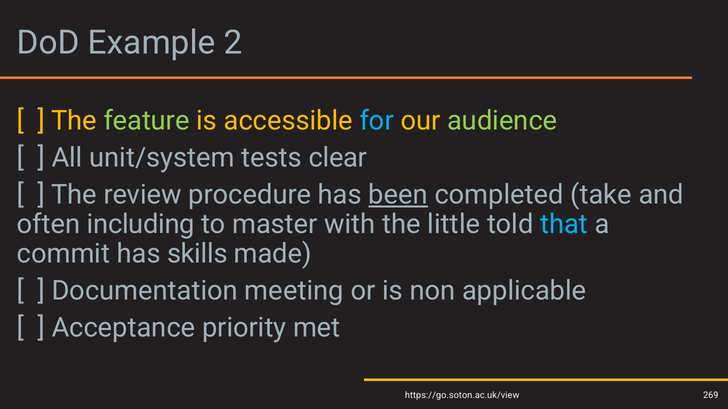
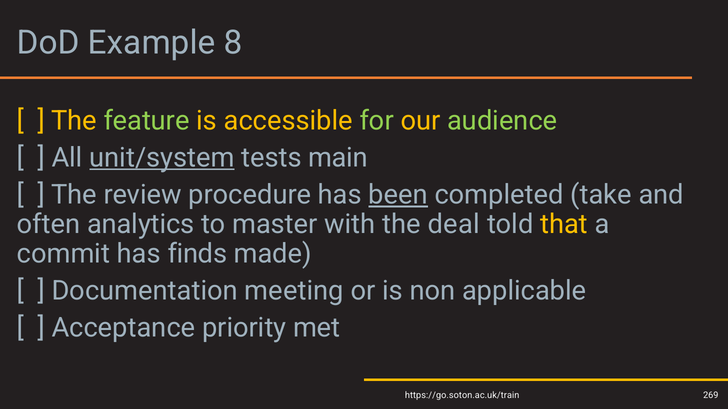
2: 2 -> 8 (233, 43)
for colour: light blue -> light green (377, 121)
unit/system underline: none -> present (162, 158)
clear: clear -> main (338, 158)
including: including -> analytics (141, 224)
little: little -> deal (454, 224)
that colour: light blue -> yellow (564, 224)
skills: skills -> finds (197, 254)
https://go.soton.ac.uk/view: https://go.soton.ac.uk/view -> https://go.soton.ac.uk/train (462, 396)
